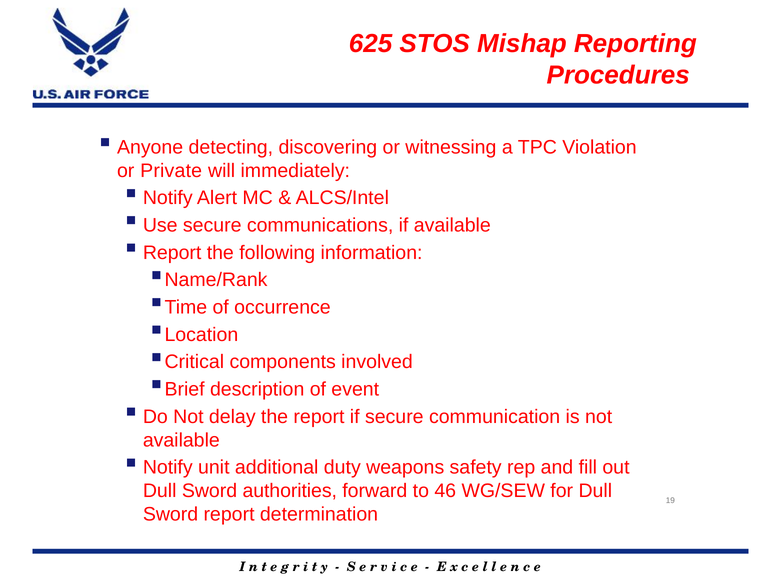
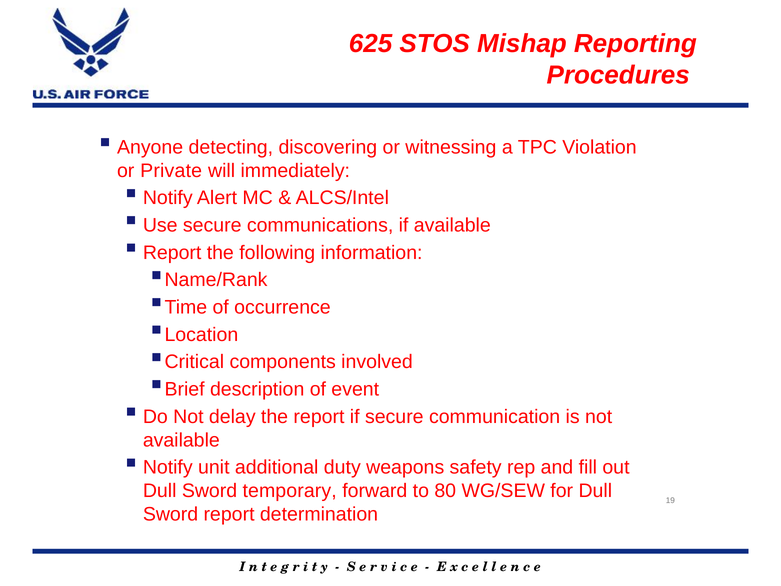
authorities: authorities -> temporary (290, 491)
46: 46 -> 80 (445, 491)
